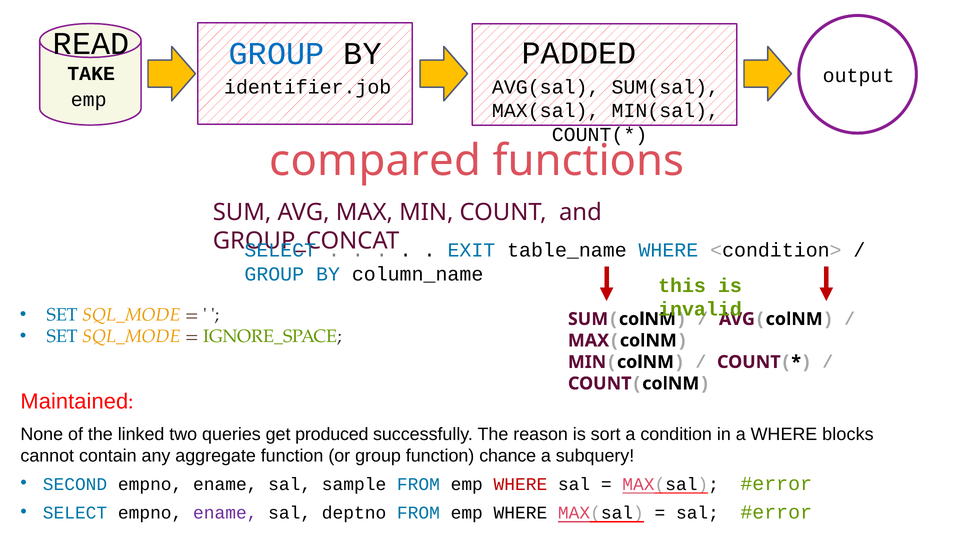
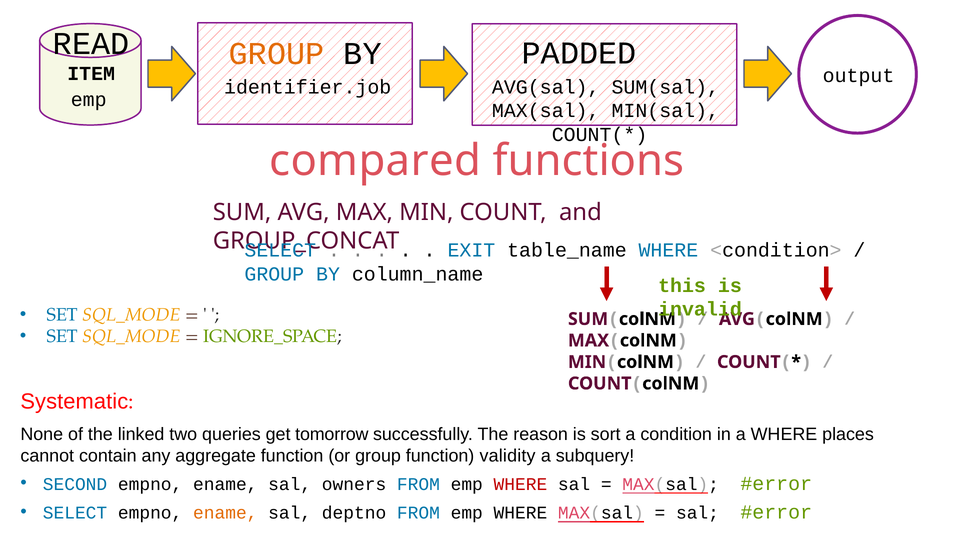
GROUP colour: blue -> orange (277, 54)
TAKE: TAKE -> ITEM (91, 74)
Maintained: Maintained -> Systematic (74, 401)
produced: produced -> tomorrow (332, 434)
blocks: blocks -> places (848, 434)
chance: chance -> validity (508, 456)
sample: sample -> owners (354, 484)
ename colour: purple -> orange (225, 513)
